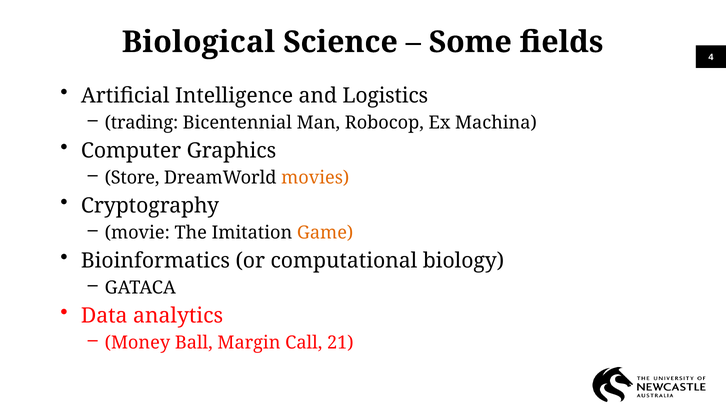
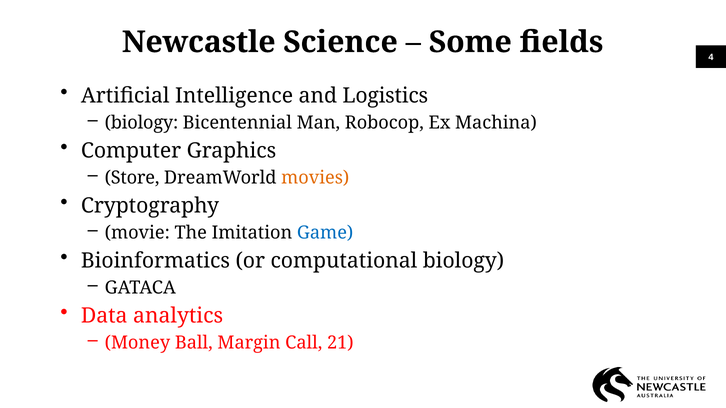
Biological: Biological -> Newcastle (199, 42)
trading: trading -> biology (141, 123)
Game colour: orange -> blue (325, 233)
